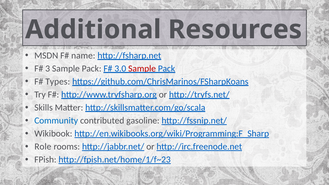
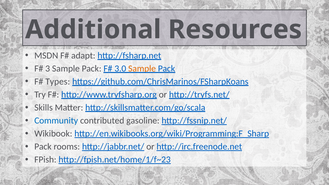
name: name -> adapt (83, 56)
Sample colour: red -> orange (142, 69)
Role: Role -> Pack (43, 147)
